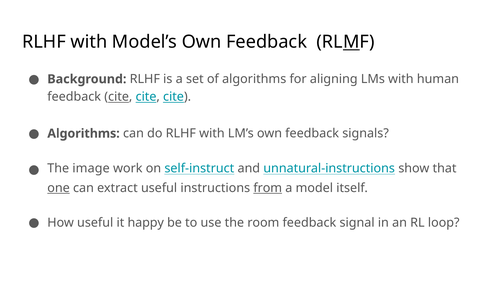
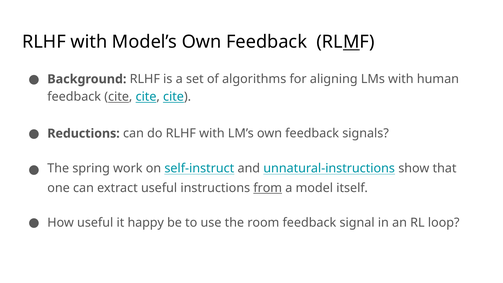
Algorithms: Algorithms -> Reductions (84, 133)
image: image -> spring (91, 168)
one underline: present -> none (59, 188)
